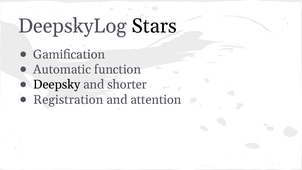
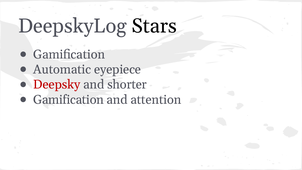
function: function -> eyepiece (118, 69)
Deepsky colour: black -> red (57, 85)
Registration: Registration -> Gamification (68, 100)
